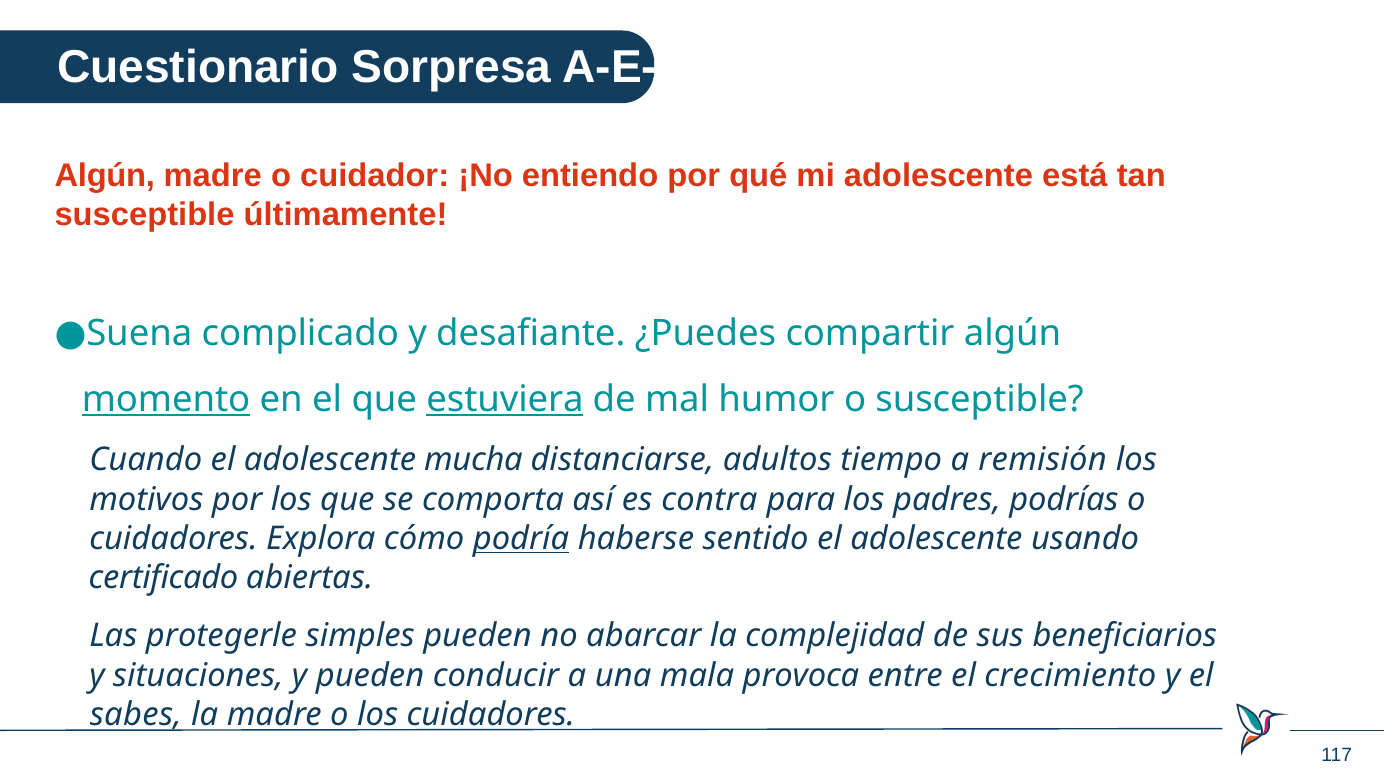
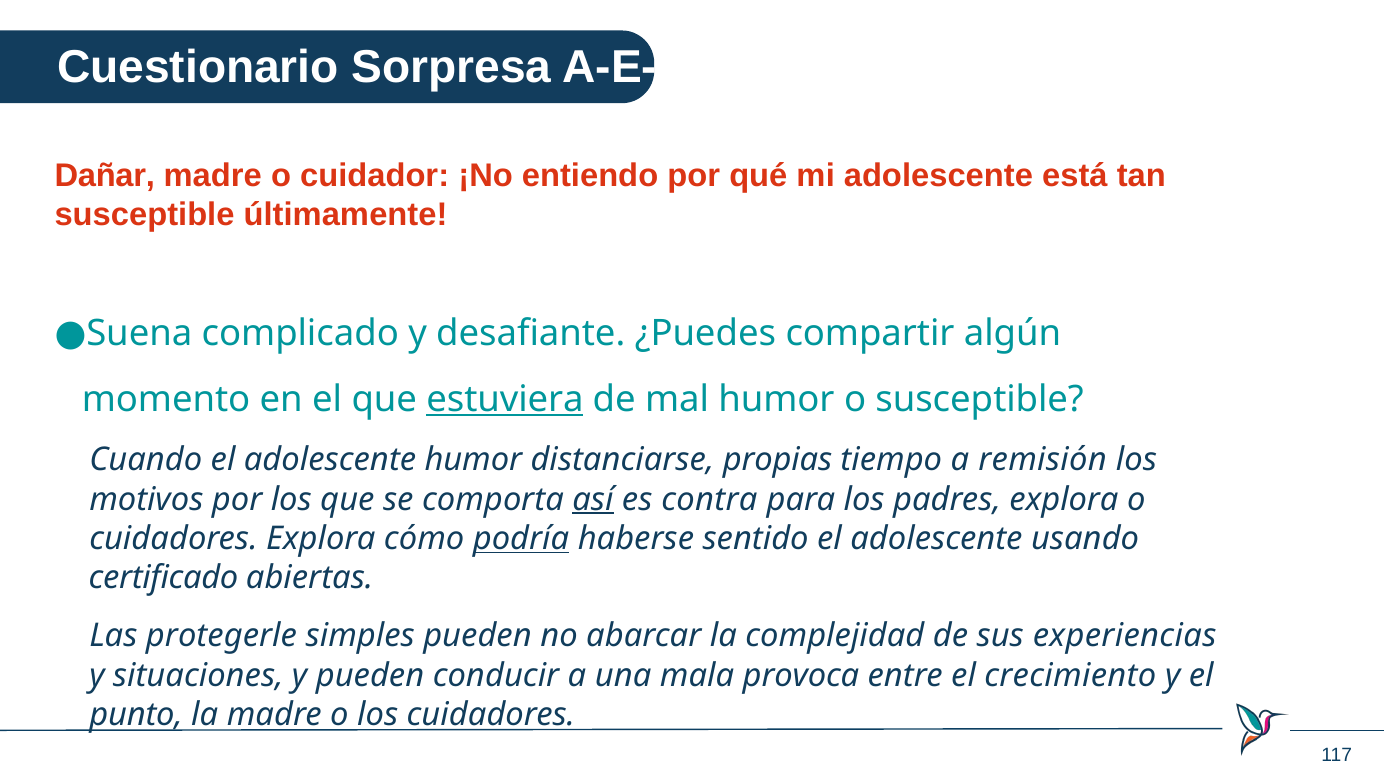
Algún: Algún -> Dañar (105, 176)
momento underline: present -> none (166, 400)
adolescente mucha: mucha -> humor (473, 460)
adultos: adultos -> propias (778, 460)
así underline: none -> present (593, 500)
padres podrías: podrías -> explora (1064, 500)
beneficiarios: beneficiarios -> experiencias (1125, 637)
sabes: sabes -> punto (136, 715)
